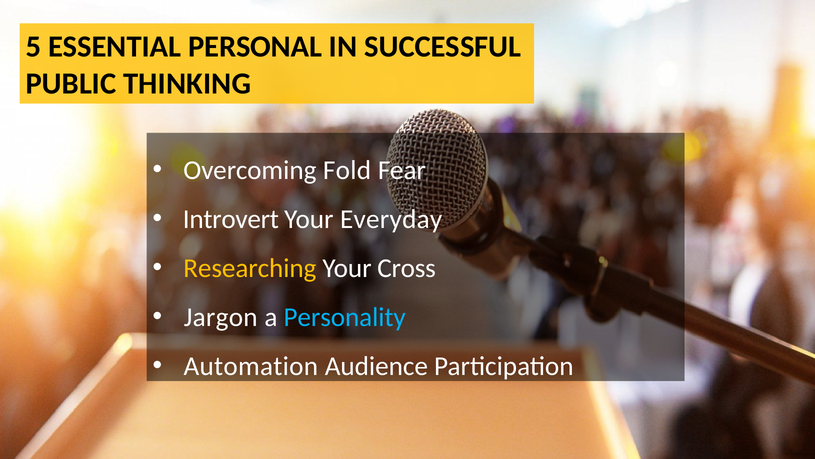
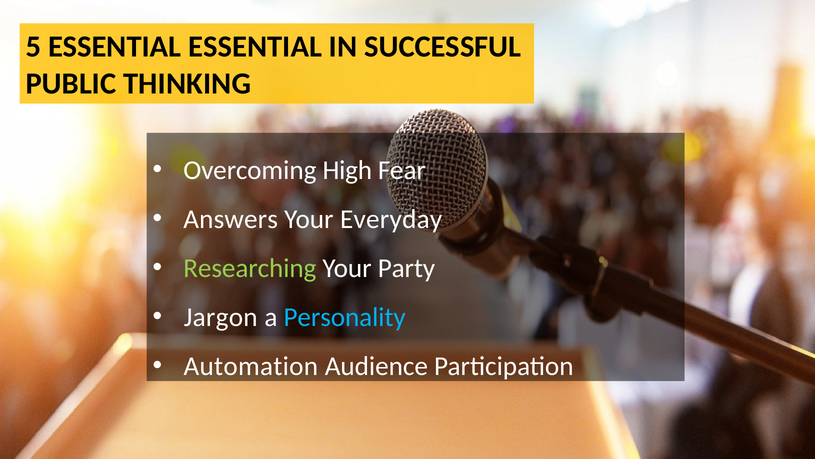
ESSENTIAL PERSONAL: PERSONAL -> ESSENTIAL (255, 47)
Fold: Fold -> High (347, 170)
Introvert: Introvert -> Answers (231, 219)
Researching colour: yellow -> light green (250, 268)
Cross: Cross -> Party (406, 268)
